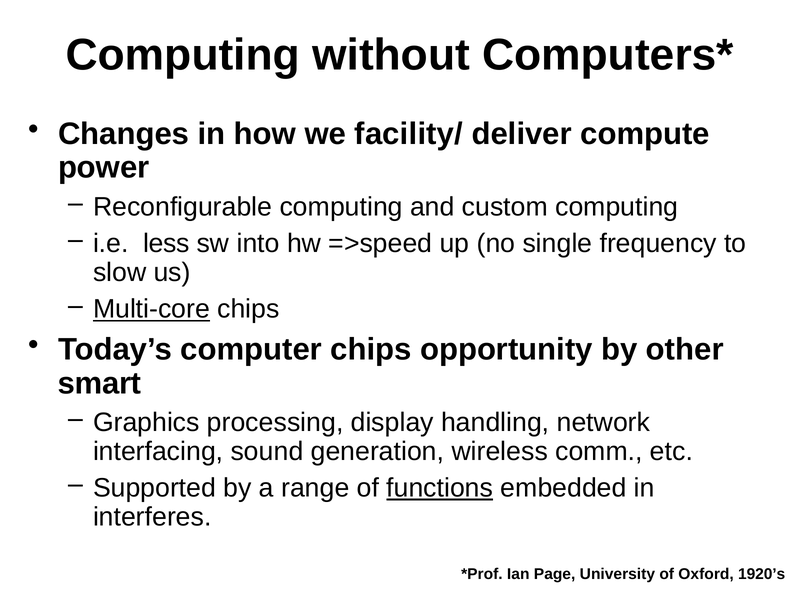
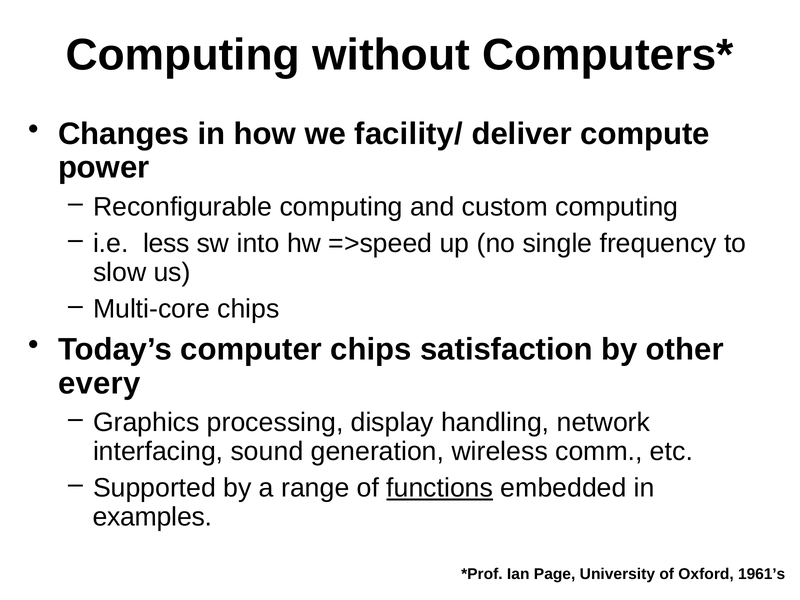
Multi-core underline: present -> none (151, 309)
opportunity: opportunity -> satisfaction (506, 350)
smart: smart -> every (99, 383)
interferes: interferes -> examples (152, 517)
1920’s: 1920’s -> 1961’s (762, 574)
